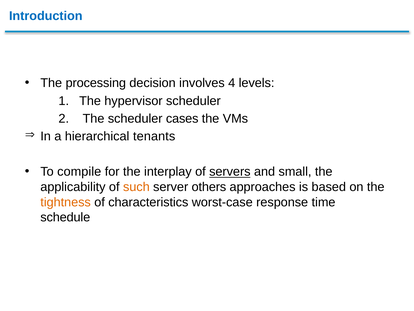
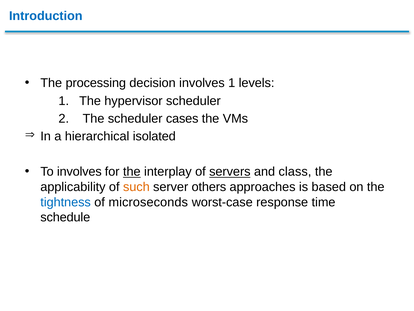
involves 4: 4 -> 1 (232, 83)
tenants: tenants -> isolated (154, 136)
To compile: compile -> involves (79, 171)
the underline: none -> present (132, 171)
small: small -> class (295, 171)
tightness colour: orange -> blue (66, 202)
characteristics: characteristics -> microseconds (148, 202)
